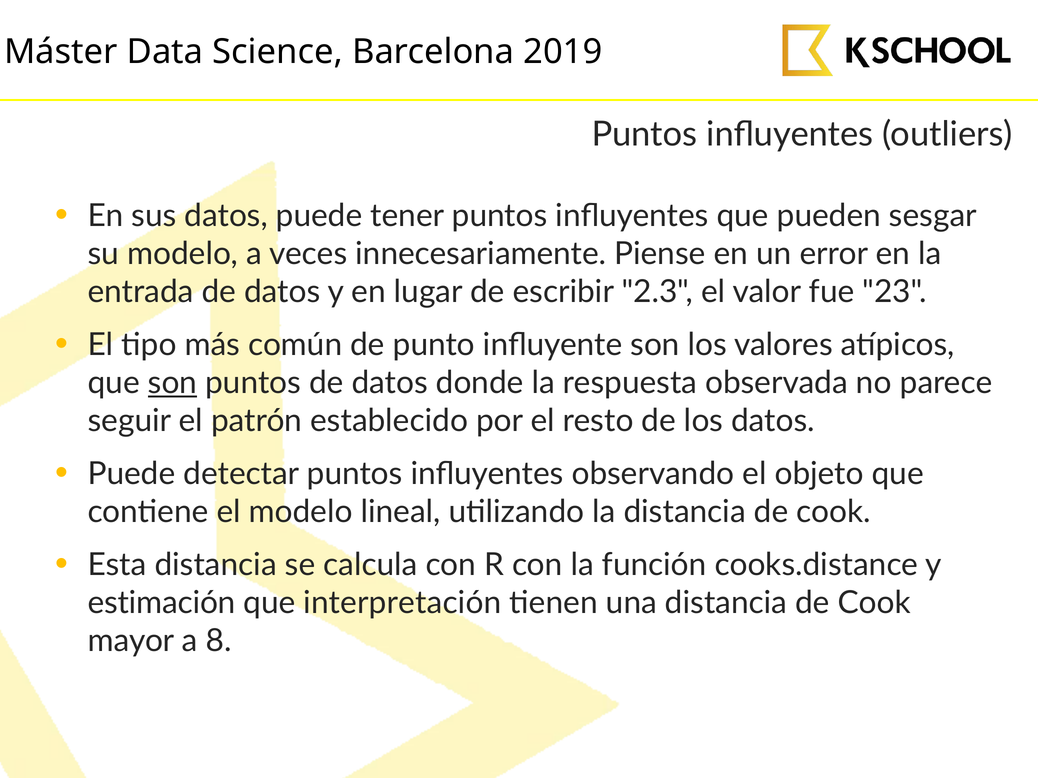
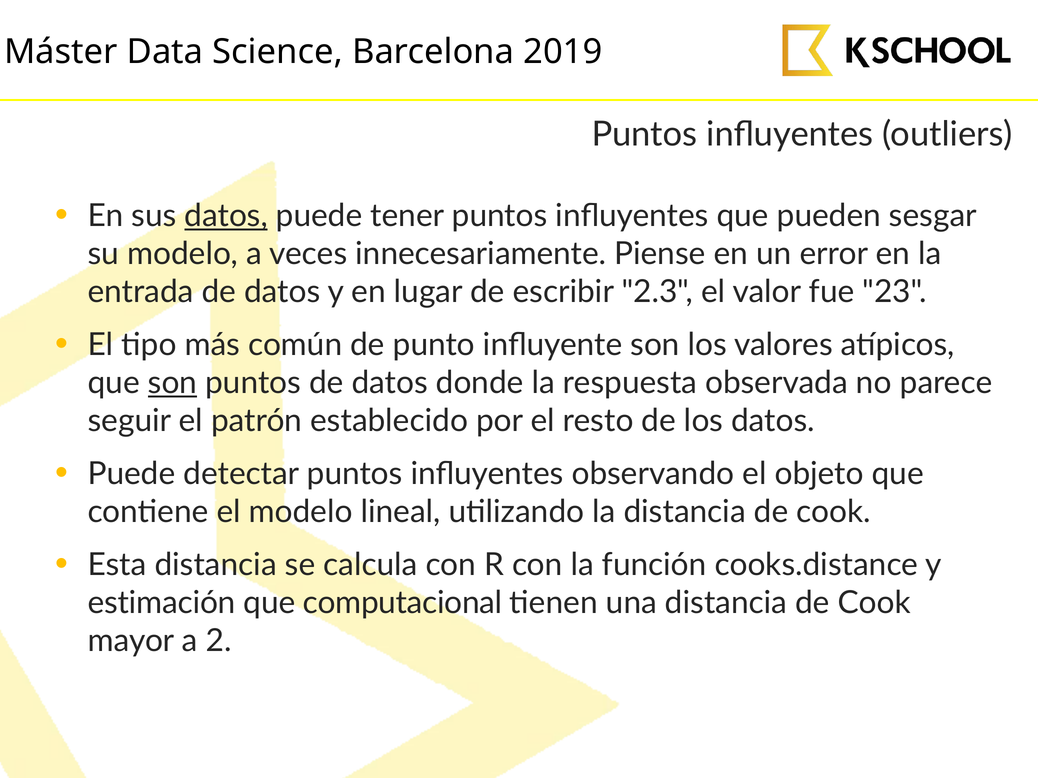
datos underline: none -> present (226, 216)
interpretación: interpretación -> computacional (403, 603)
8: 8 -> 2 (219, 641)
